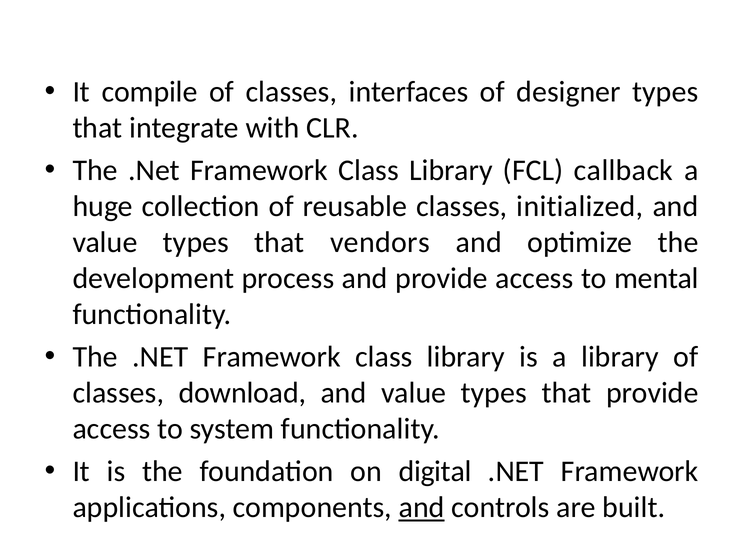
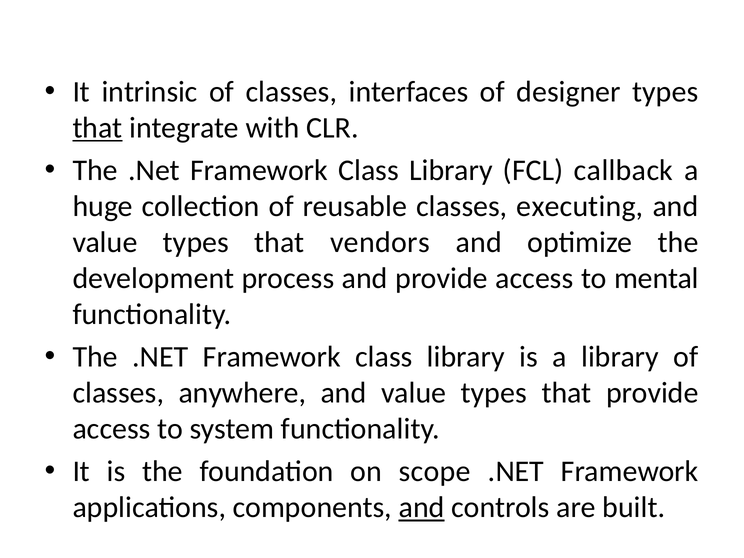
compile: compile -> intrinsic (150, 92)
that underline: none -> present (97, 128)
initialized: initialized -> executing (580, 207)
download: download -> anywhere (242, 393)
digital: digital -> scope (435, 472)
